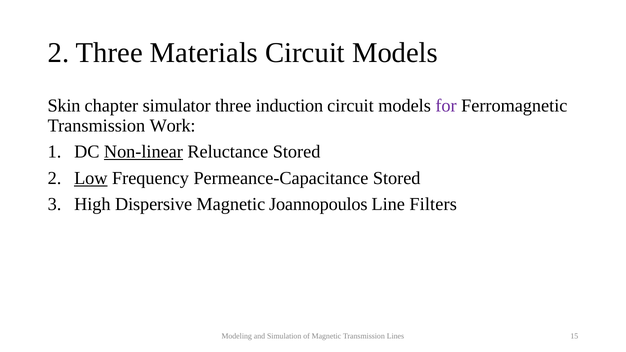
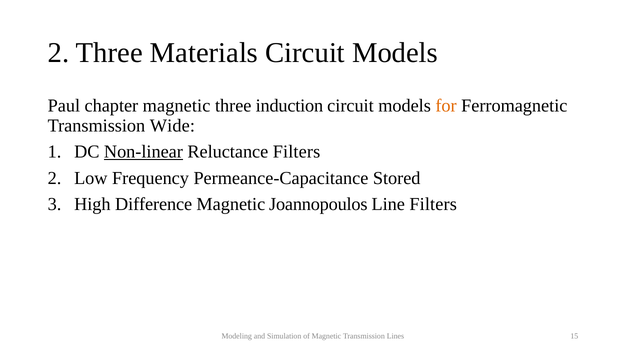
Skin: Skin -> Paul (64, 106)
chapter simulator: simulator -> magnetic (177, 106)
for colour: purple -> orange (446, 106)
Work: Work -> Wide (172, 126)
Reluctance Stored: Stored -> Filters (297, 152)
Low underline: present -> none (91, 178)
Dispersive: Dispersive -> Difference (154, 204)
